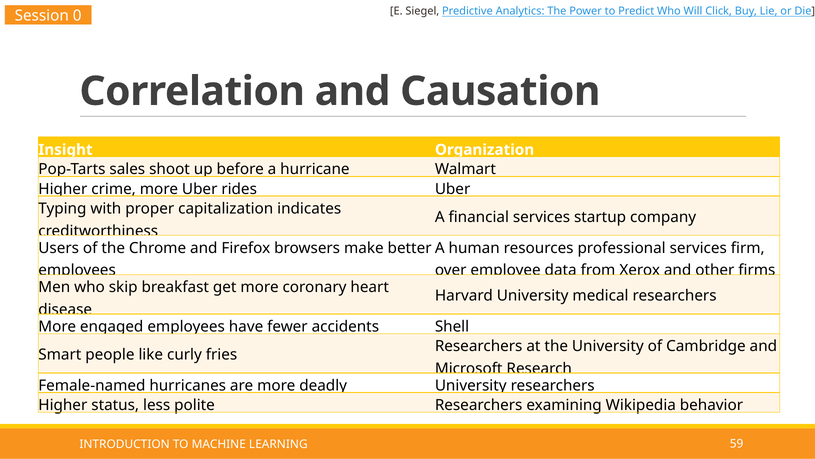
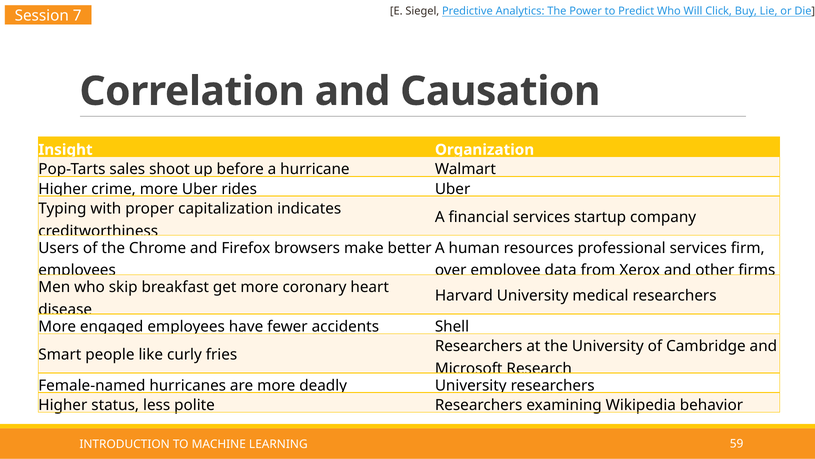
0: 0 -> 7 (77, 16)
